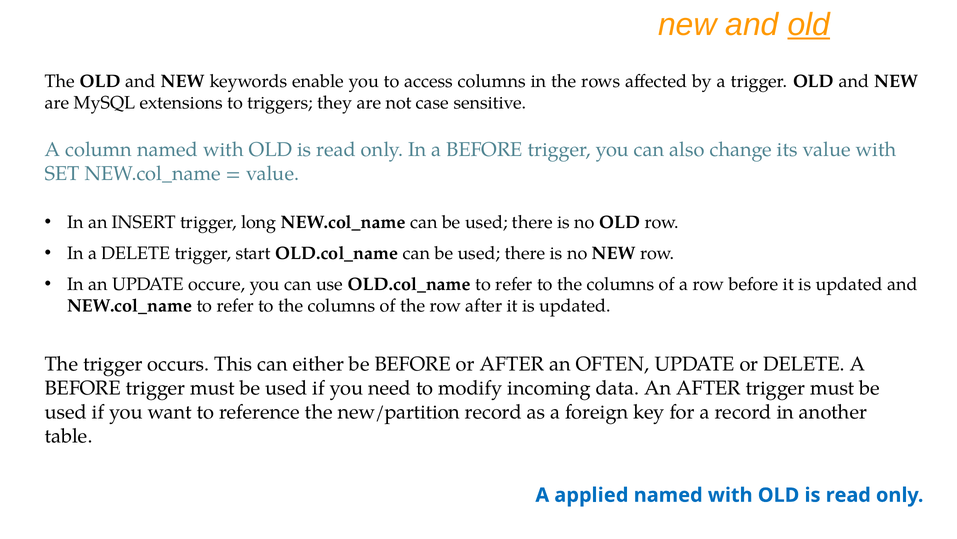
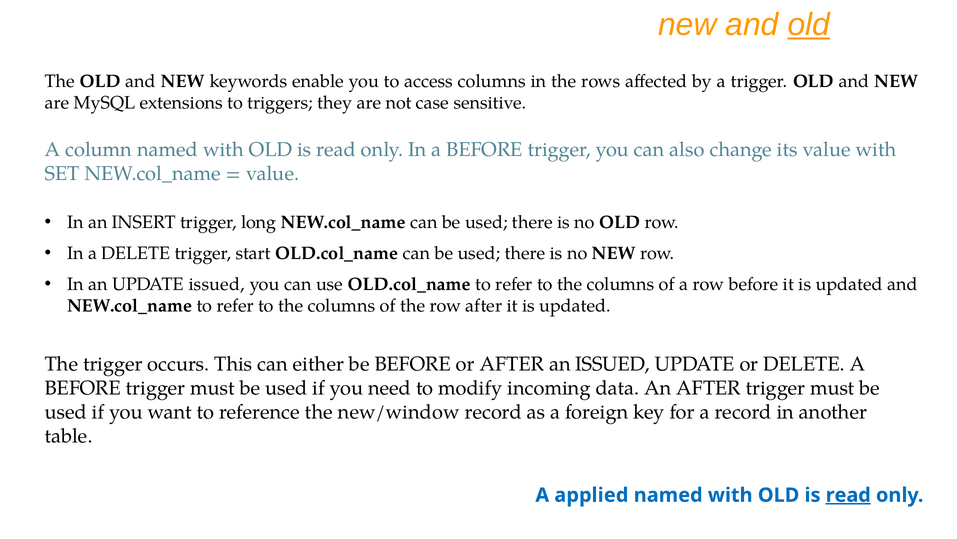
UPDATE occure: occure -> issued (217, 284)
an OFTEN: OFTEN -> ISSUED (613, 364)
new/partition: new/partition -> new/window (399, 412)
read underline: none -> present (848, 495)
